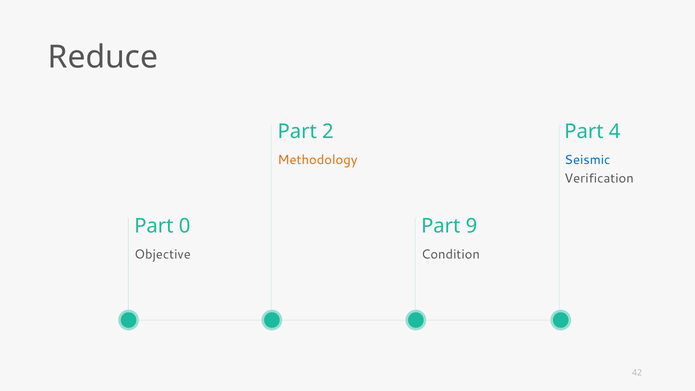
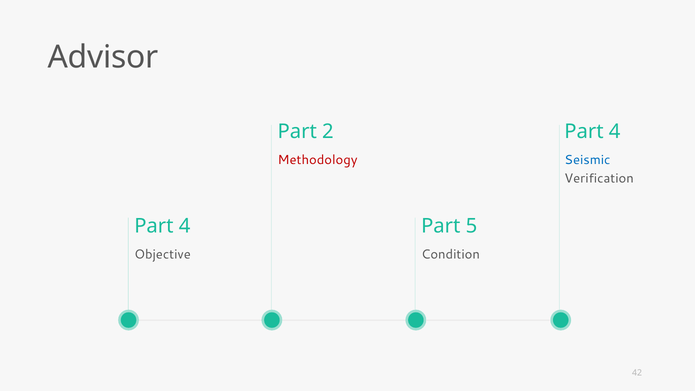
Reduce: Reduce -> Advisor (103, 57)
Methodology colour: orange -> red (318, 160)
0: 0 -> 4 (185, 226)
9: 9 -> 5 (471, 226)
